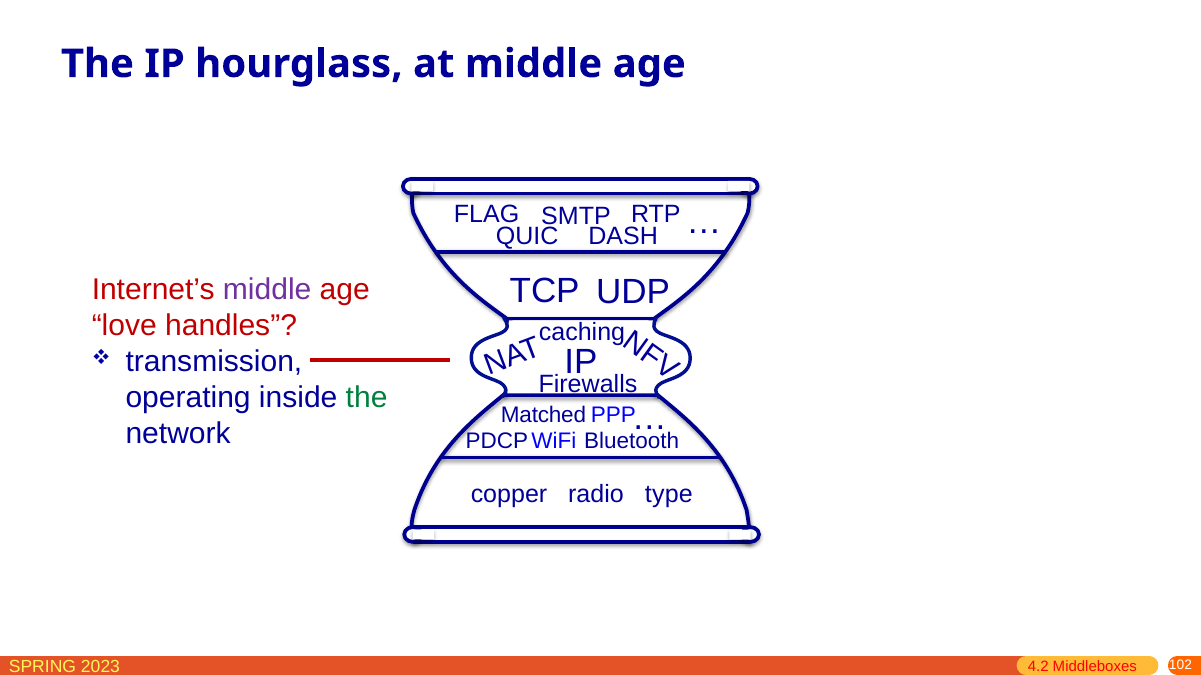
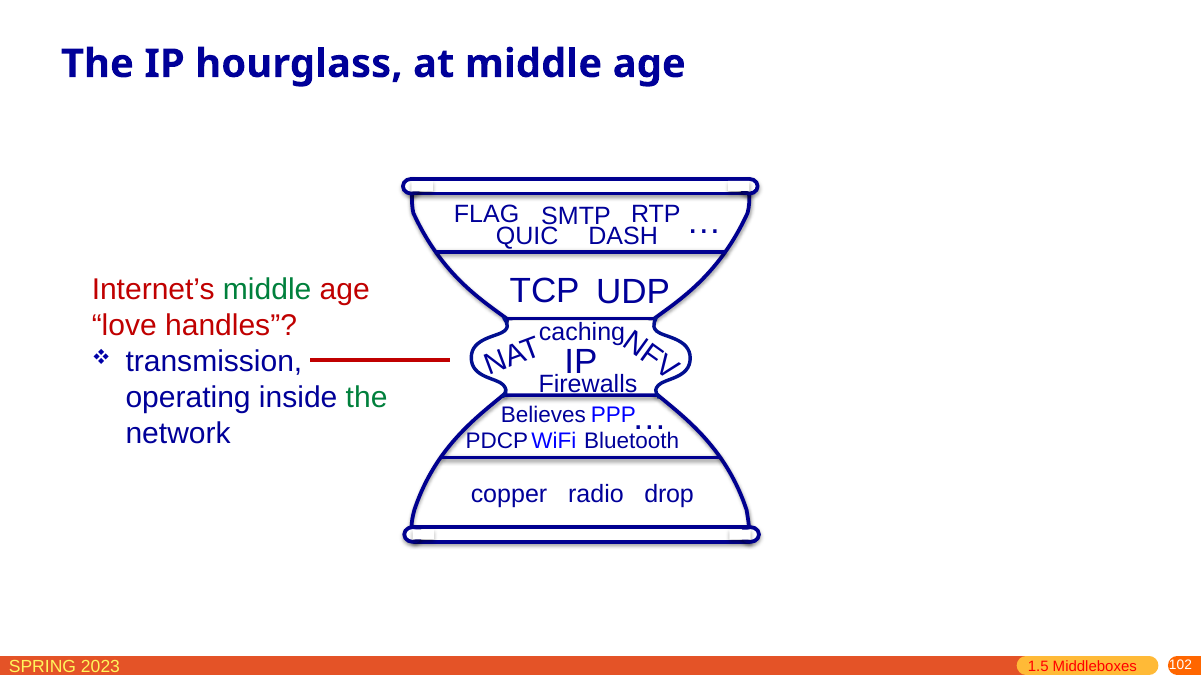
middle colour: purple -> green (267, 289)
Matched: Matched -> Believes (543, 415)
type: type -> drop (669, 495)
4.2: 4.2 -> 1.5 (1038, 667)
